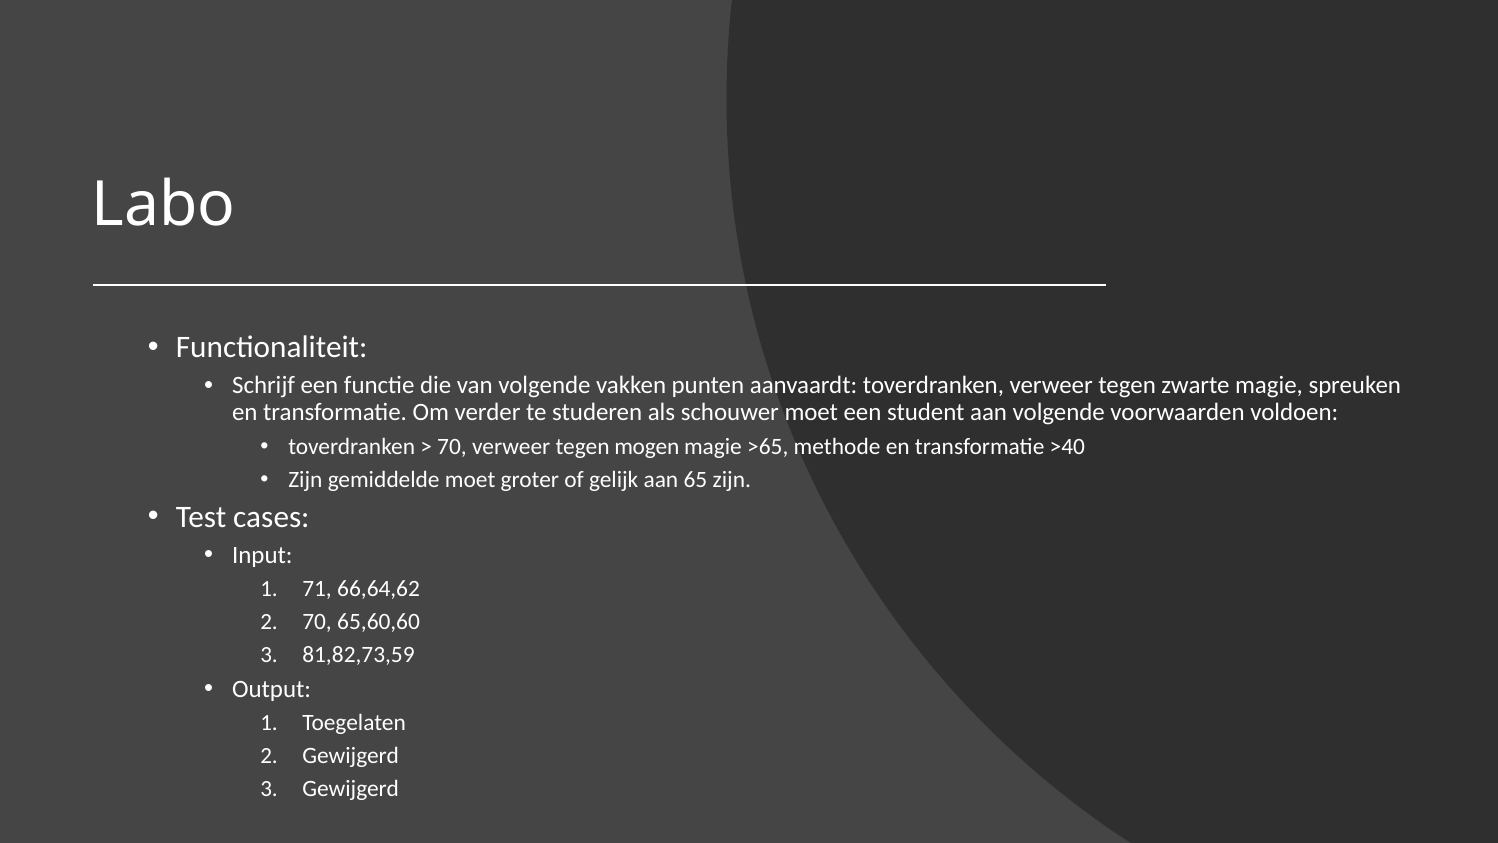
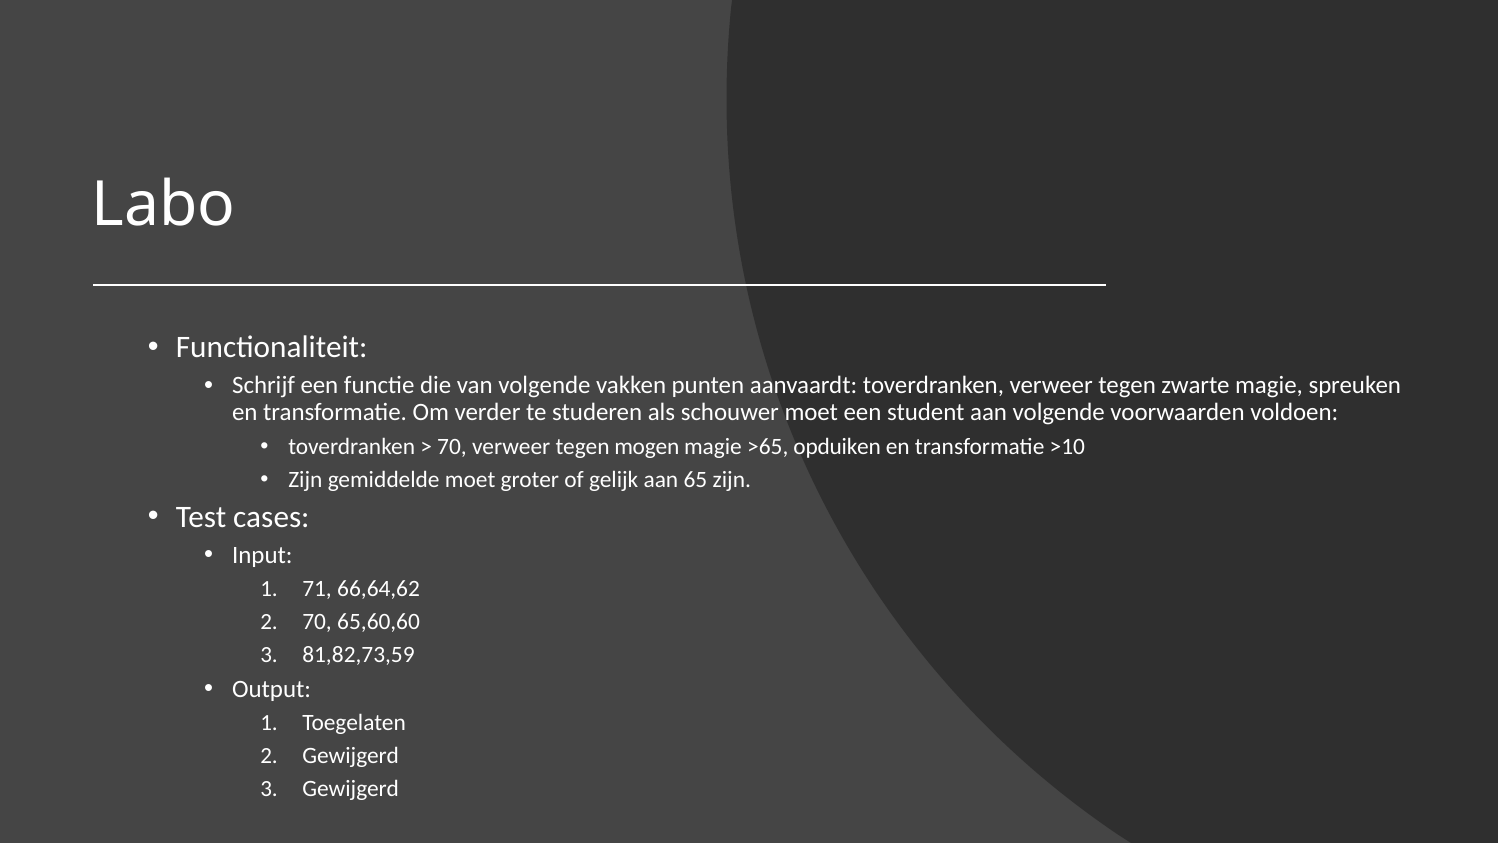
methode: methode -> opduiken (837, 446)
>40: >40 -> >10 (1067, 446)
